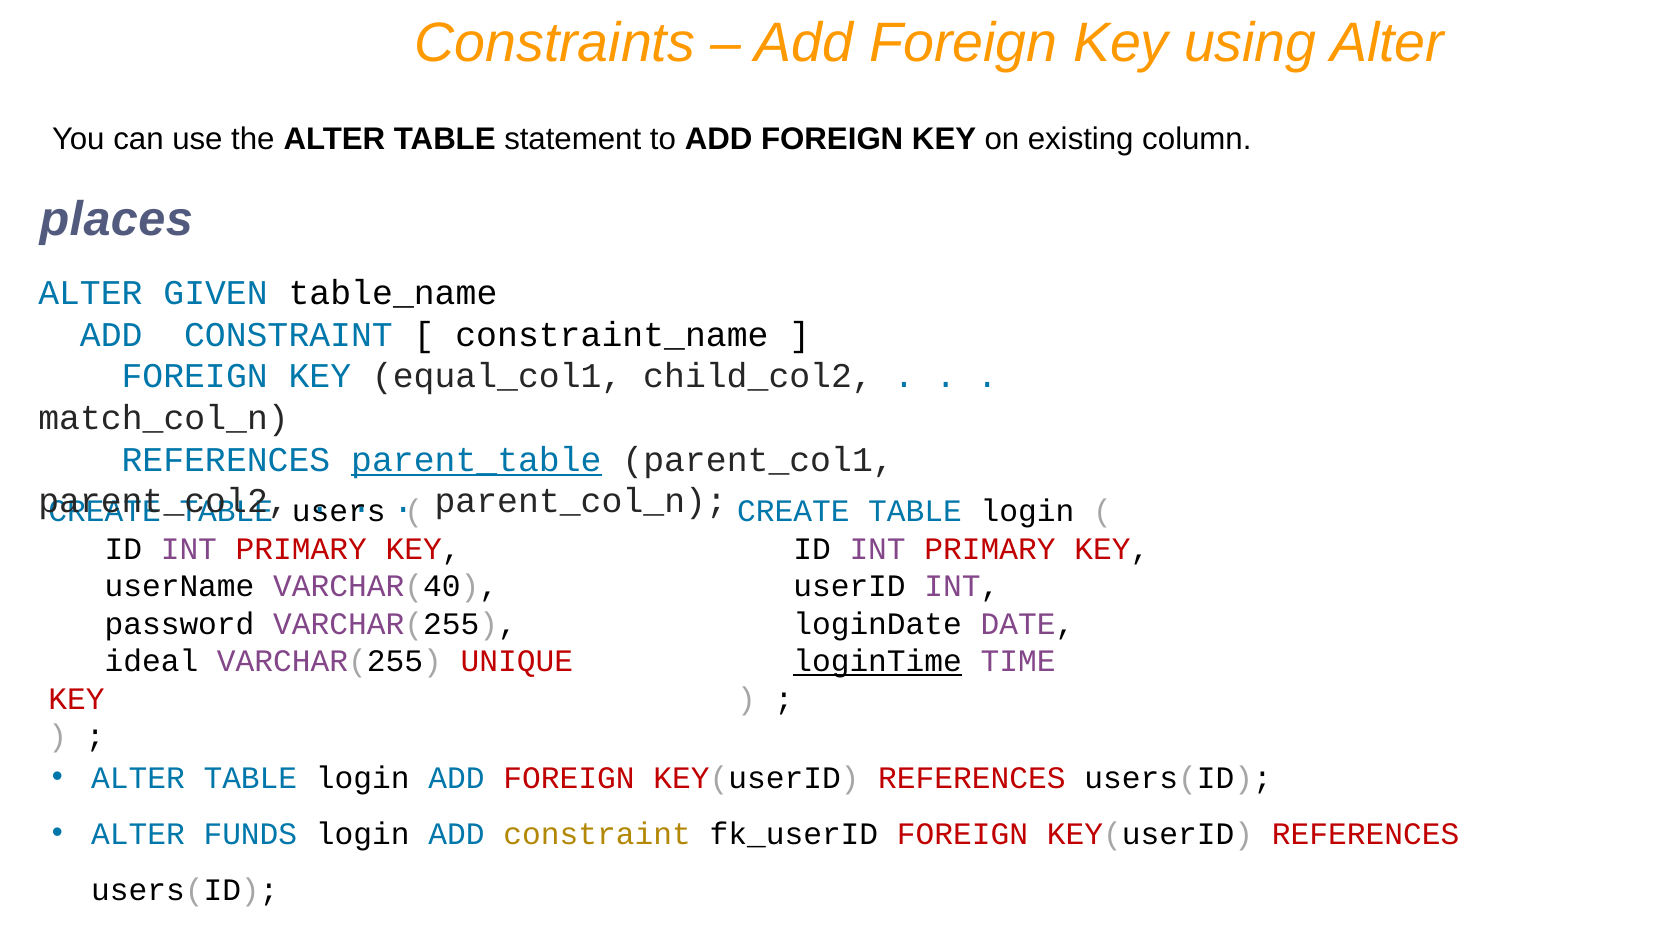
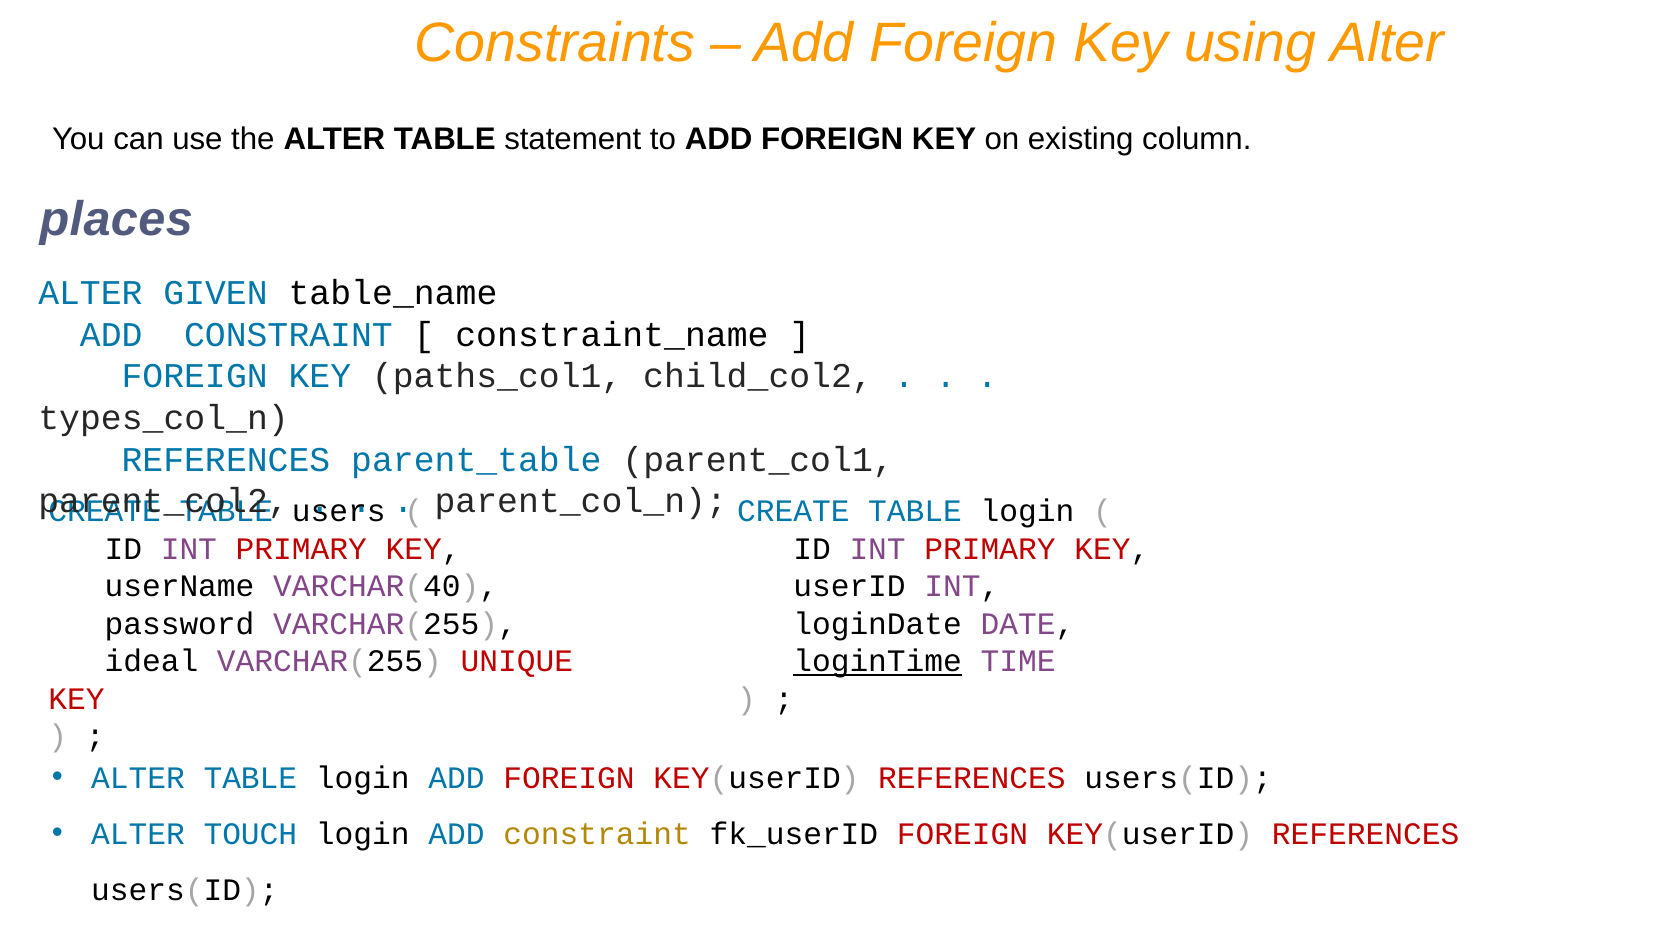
equal_col1: equal_col1 -> paths_col1 (497, 376)
match_col_n: match_col_n -> types_col_n (164, 418)
parent_table underline: present -> none (476, 460)
FUNDS: FUNDS -> TOUCH (250, 834)
